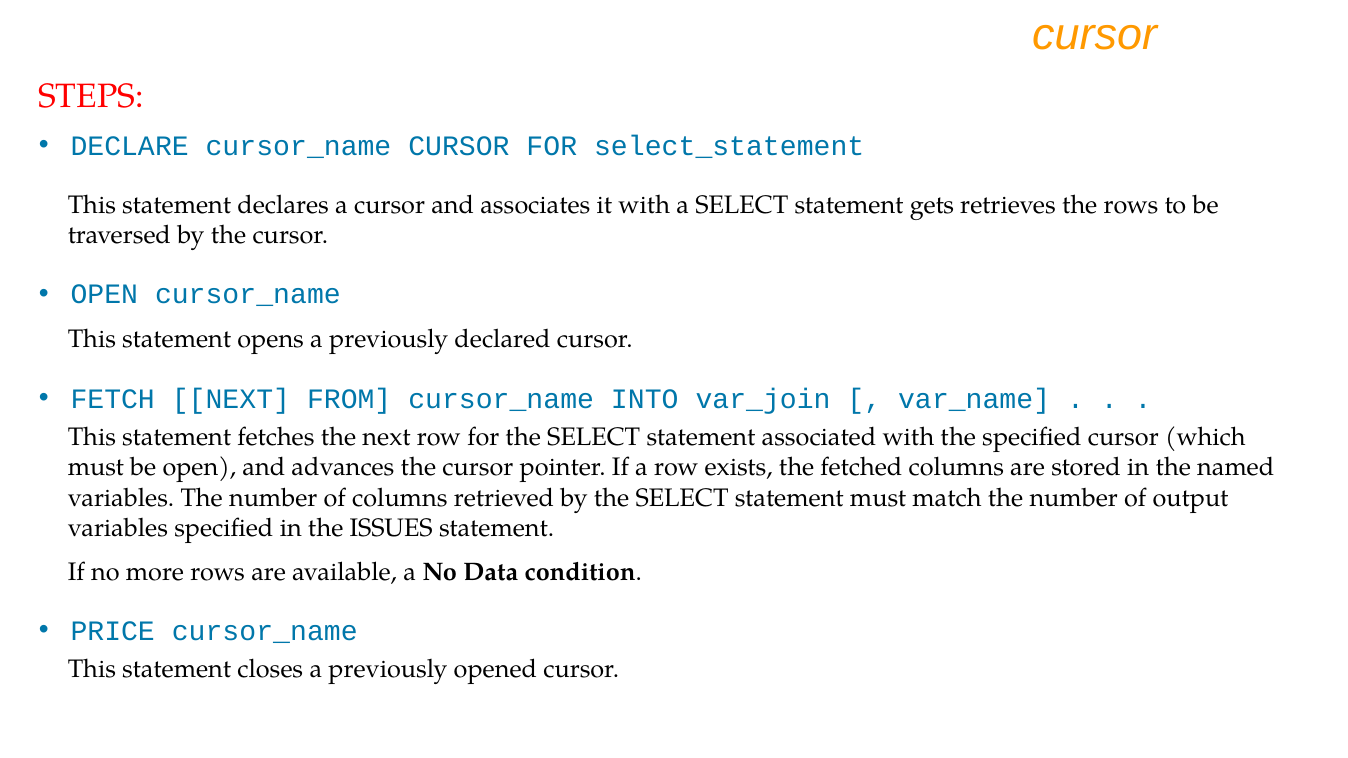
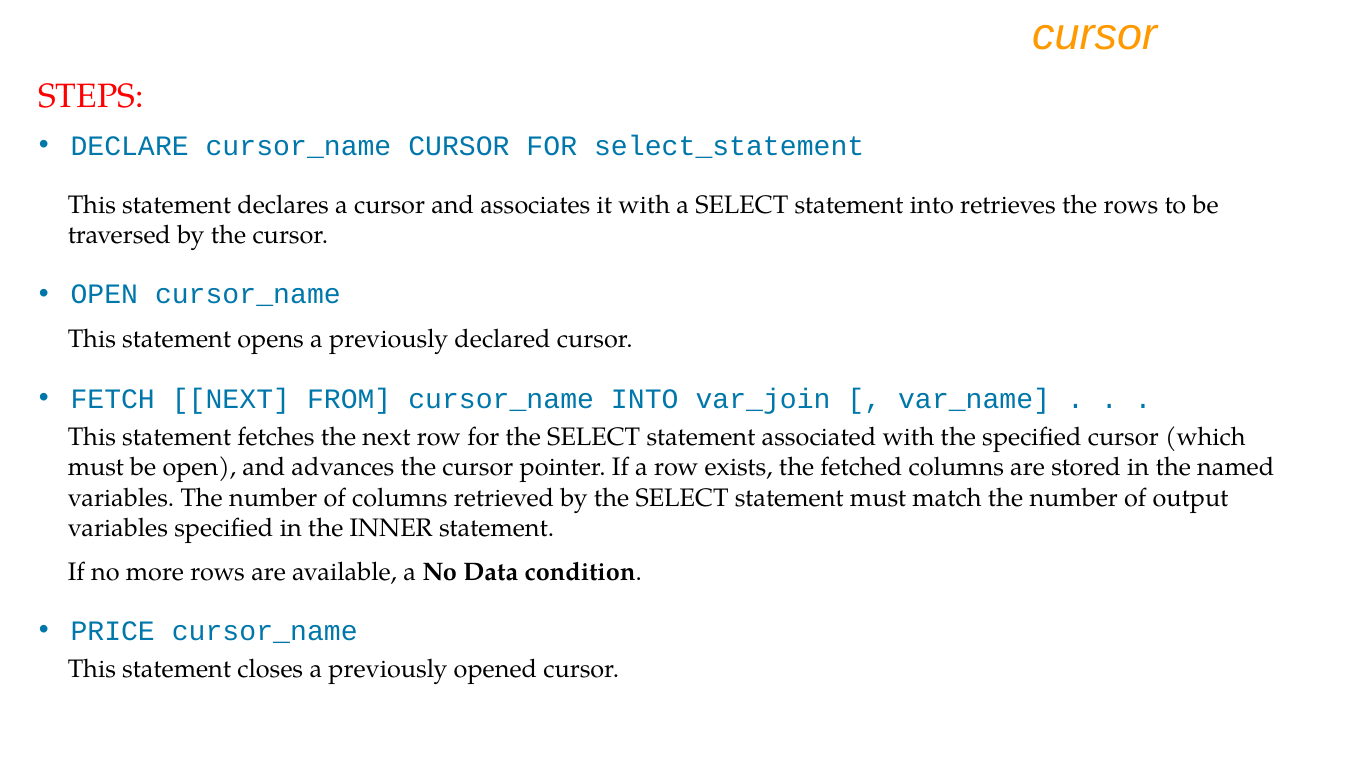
statement gets: gets -> into (932, 205)
ISSUES: ISSUES -> INNER (391, 528)
